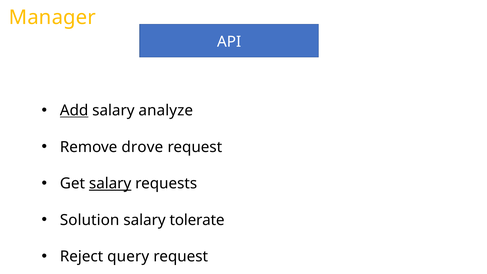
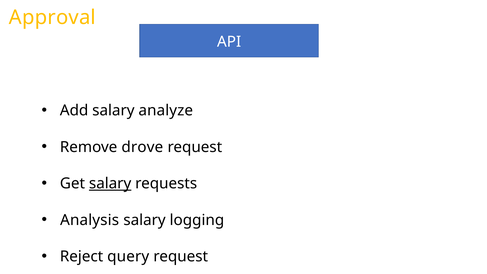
Manager: Manager -> Approval (52, 17)
Add underline: present -> none (74, 110)
Solution: Solution -> Analysis (90, 220)
tolerate: tolerate -> logging (197, 220)
